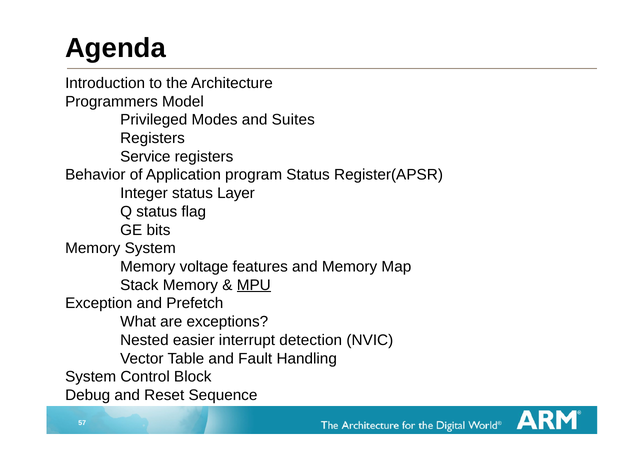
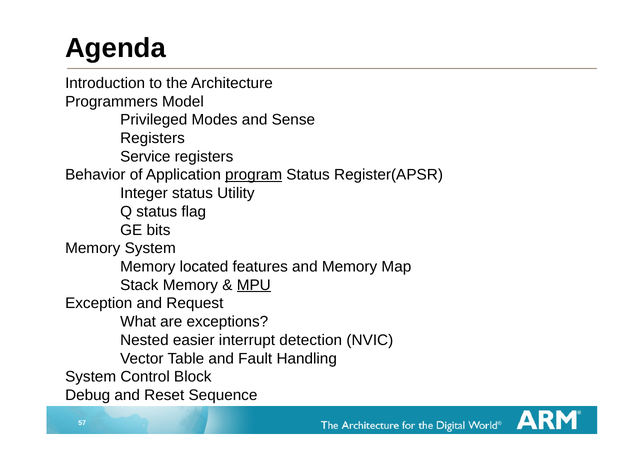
Suites: Suites -> Sense (293, 120)
program underline: none -> present (254, 175)
Layer: Layer -> Utility (236, 193)
voltage: voltage -> located (204, 267)
Prefetch: Prefetch -> Request (195, 303)
